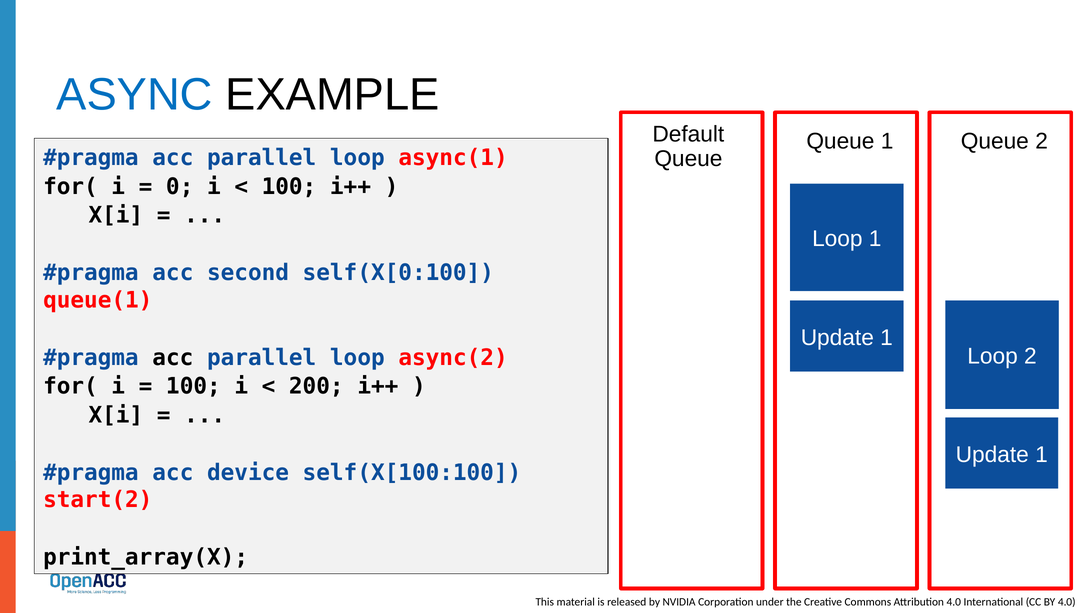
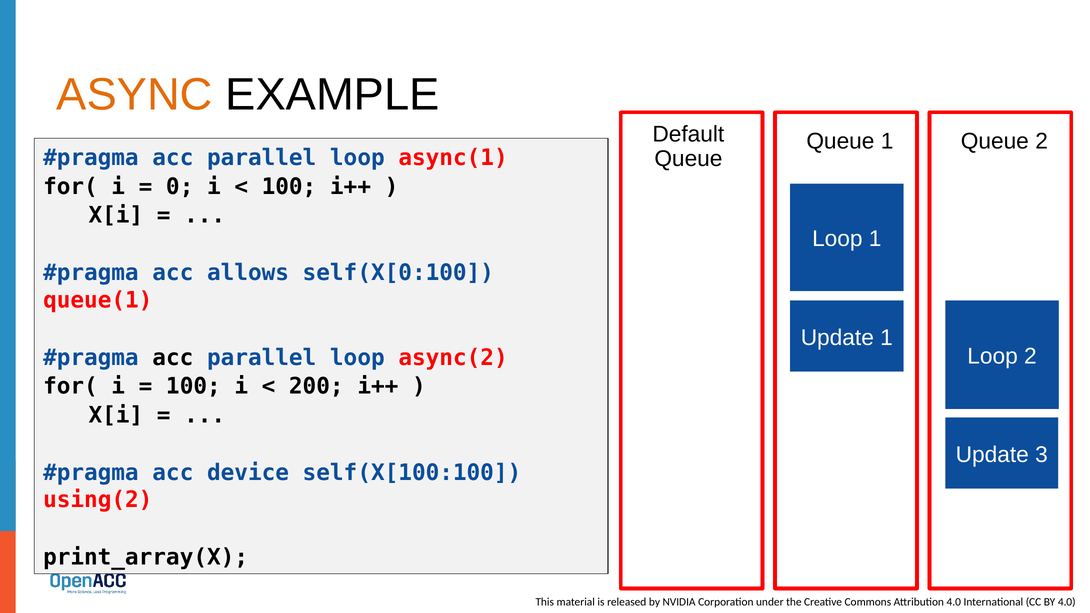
ASYNC colour: blue -> orange (135, 95)
second: second -> allows (248, 273)
1: 1 -> 3 (1041, 455)
start(2: start(2 -> using(2 (98, 500)
